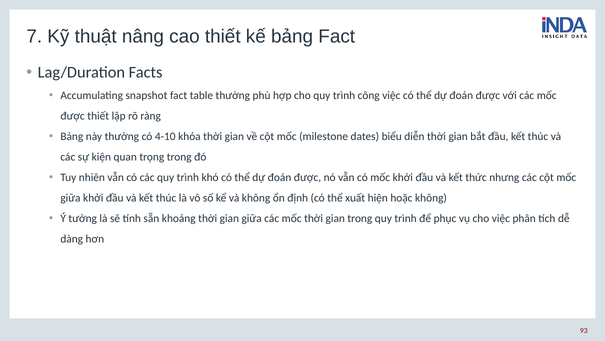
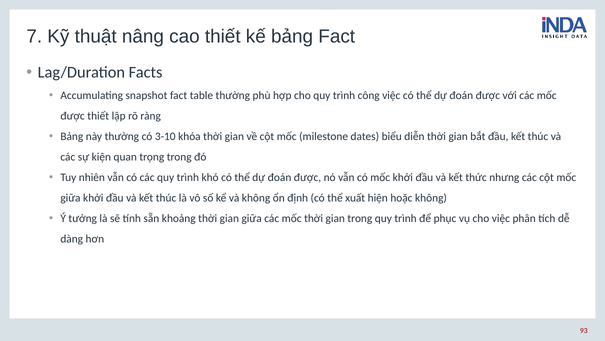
4-10: 4-10 -> 3-10 (165, 136)
